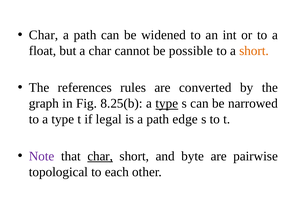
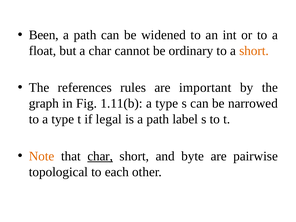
Char: Char -> Been (44, 35)
possible: possible -> ordinary (191, 51)
converted: converted -> important (205, 88)
8.25(b: 8.25(b -> 1.11(b (122, 103)
type underline: present -> none (167, 103)
edge: edge -> label (185, 119)
Note colour: purple -> orange (42, 156)
